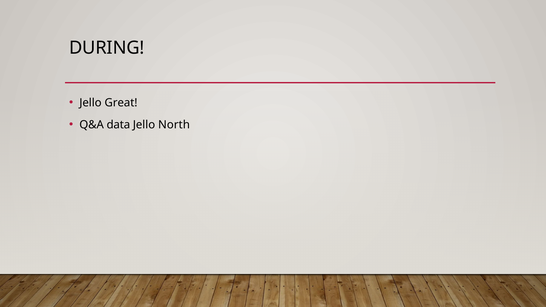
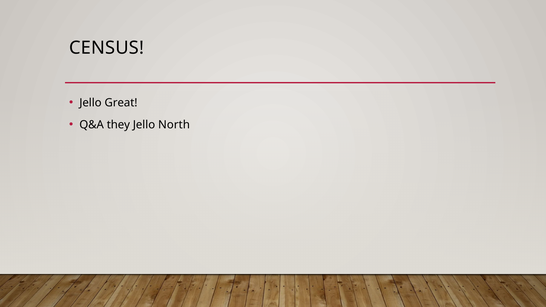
DURING: DURING -> CENSUS (107, 48)
data: data -> they (118, 125)
